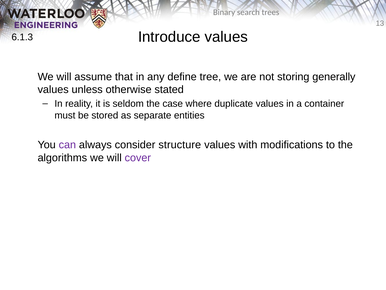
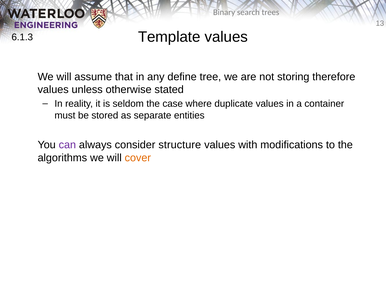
Introduce: Introduce -> Template (169, 37)
generally: generally -> therefore (334, 77)
cover colour: purple -> orange (138, 158)
